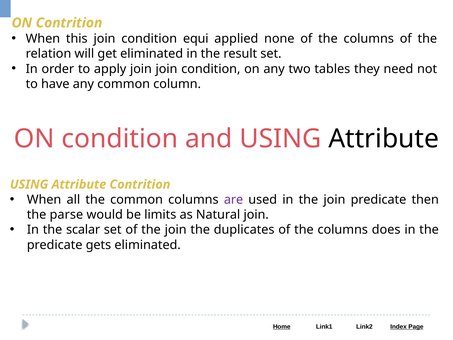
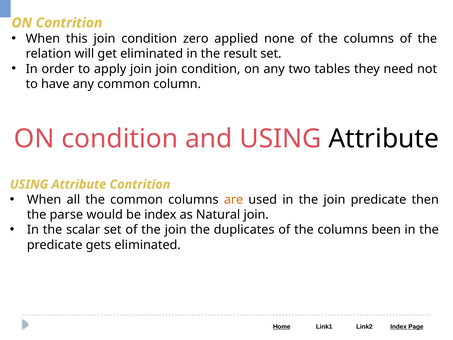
equi: equi -> zero (196, 39)
are colour: purple -> orange (234, 199)
be limits: limits -> index (160, 215)
does: does -> been (386, 230)
